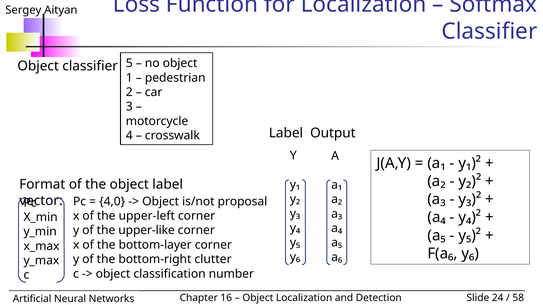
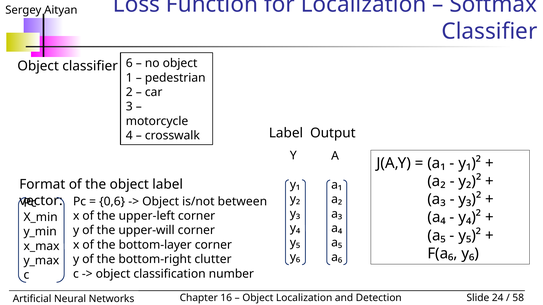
5: 5 -> 6 (129, 63)
4,0: 4,0 -> 0,6 (112, 202)
proposal: proposal -> between (242, 202)
upper-like: upper-like -> upper-will (147, 231)
